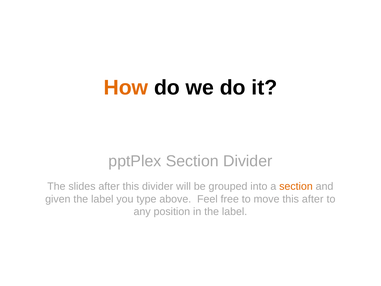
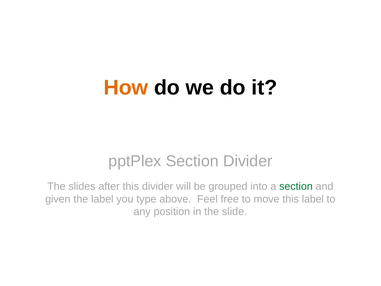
section colour: orange -> green (296, 186)
this after: after -> label (313, 199)
in the label: label -> slide (235, 212)
